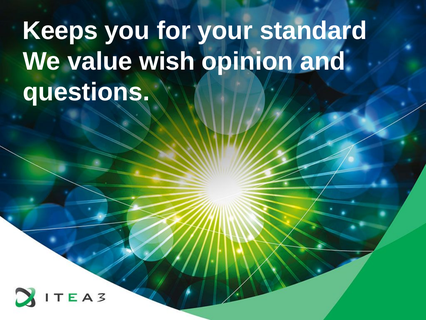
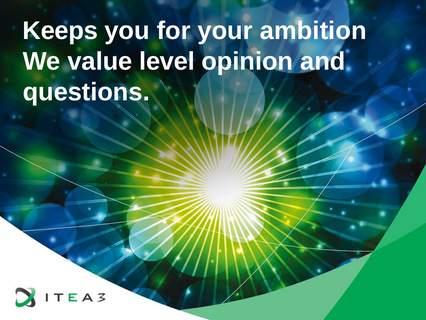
standard: standard -> ambition (313, 31)
wish: wish -> level (167, 61)
